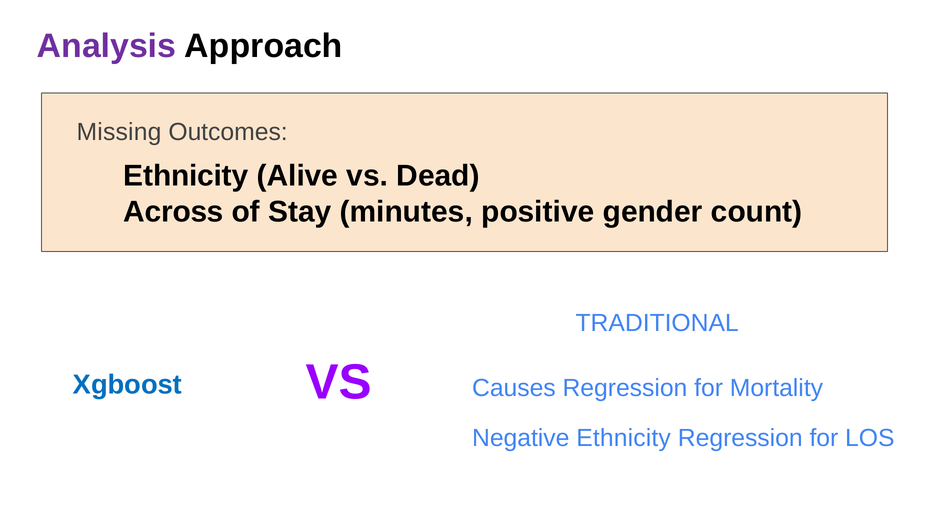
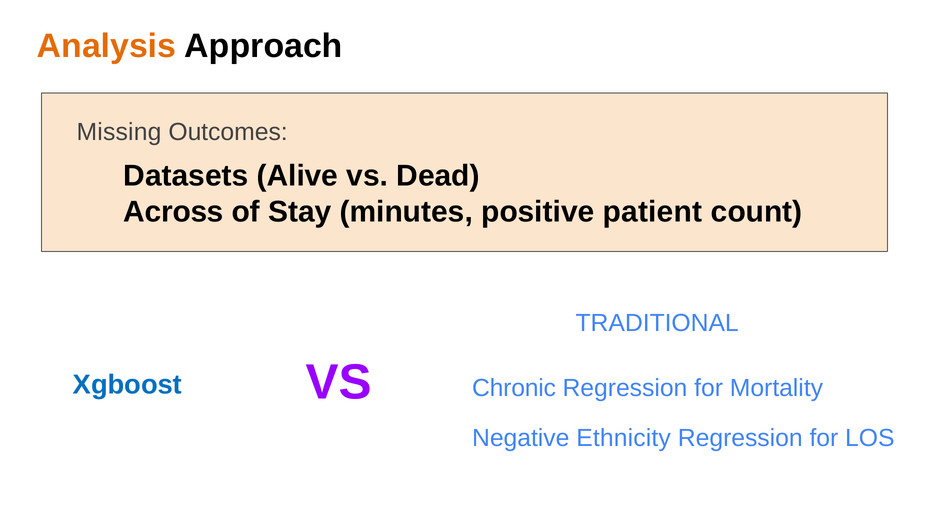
Analysis colour: purple -> orange (107, 46)
Ethnicity: Ethnicity -> Datasets (186, 176)
gender: gender -> patient (653, 212)
Causes: Causes -> Chronic (514, 388)
